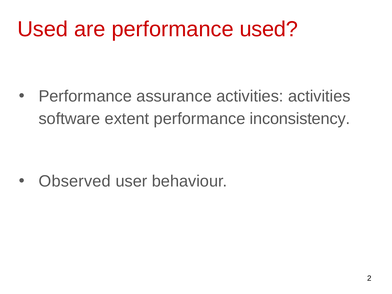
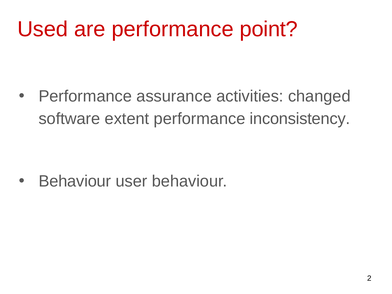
performance used: used -> point (269, 29)
activities activities: activities -> changed (319, 96)
Observed: Observed -> Behaviour (75, 181)
